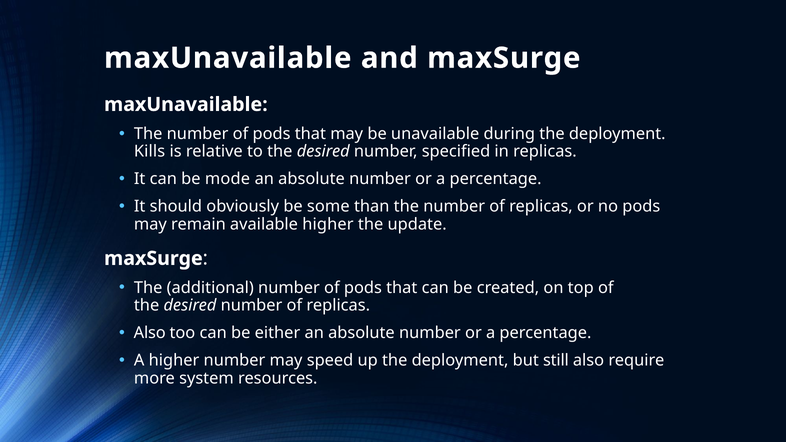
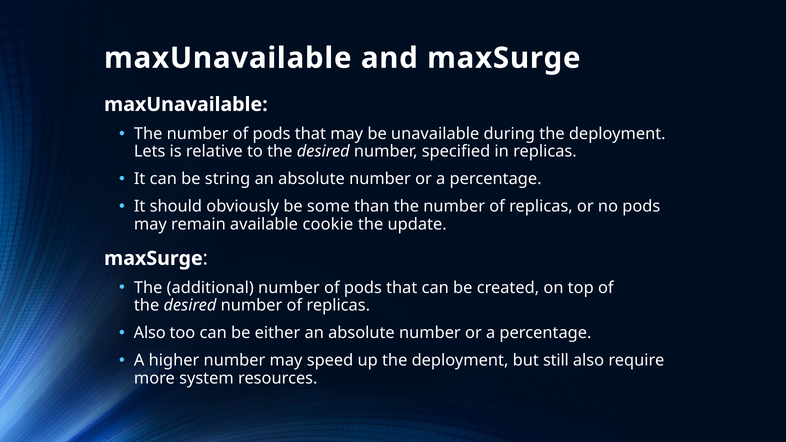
Kills: Kills -> Lets (150, 152)
mode: mode -> string (228, 179)
available higher: higher -> cookie (328, 224)
